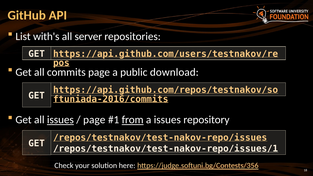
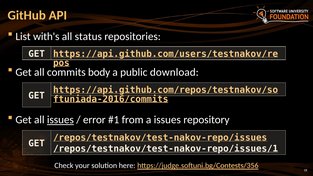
server: server -> status (88, 36)
commits page: page -> body (99, 72)
page: page -> error (94, 120)
from underline: present -> none (133, 120)
